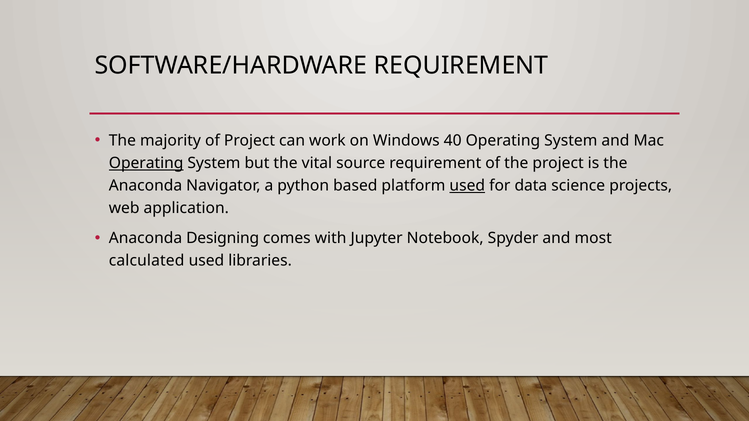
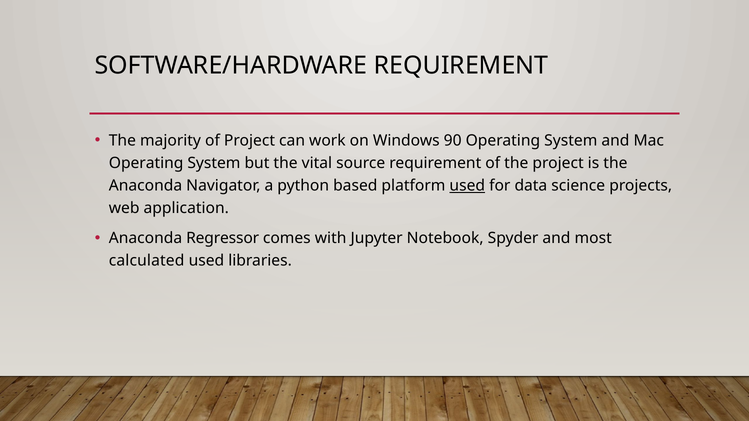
40: 40 -> 90 (453, 141)
Operating underline: present -> none (146, 163)
Designing: Designing -> Regressor (223, 239)
